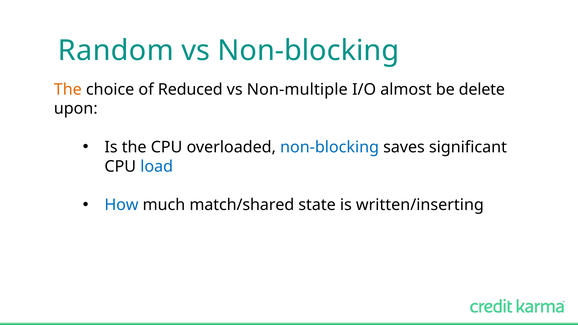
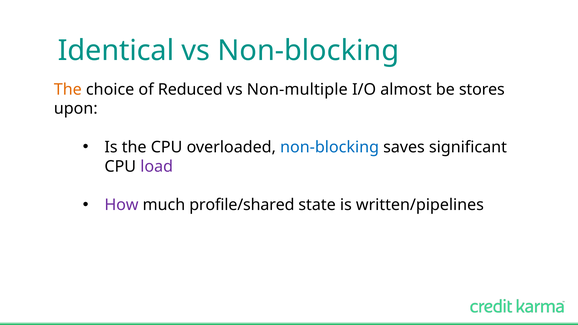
Random: Random -> Identical (116, 51)
delete: delete -> stores (482, 89)
load colour: blue -> purple (157, 167)
How colour: blue -> purple (121, 205)
match/shared: match/shared -> profile/shared (242, 205)
written/inserting: written/inserting -> written/pipelines (420, 205)
